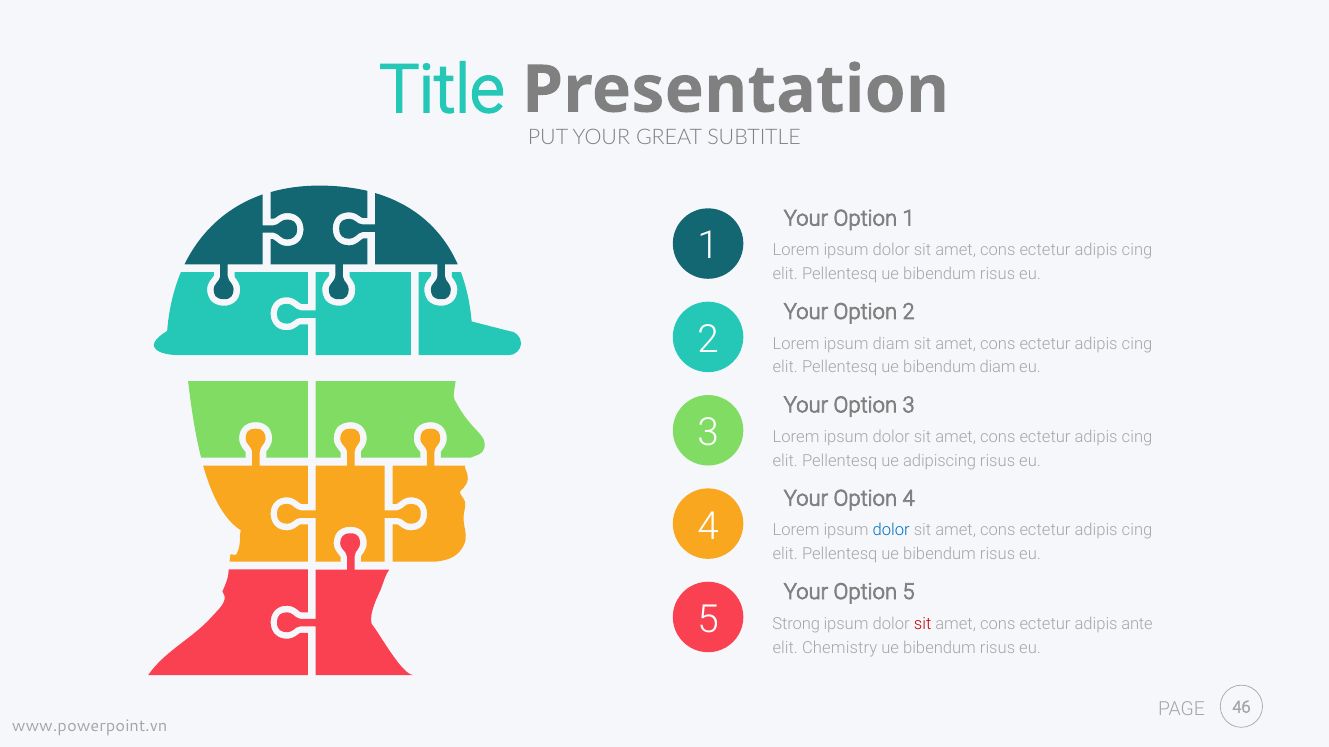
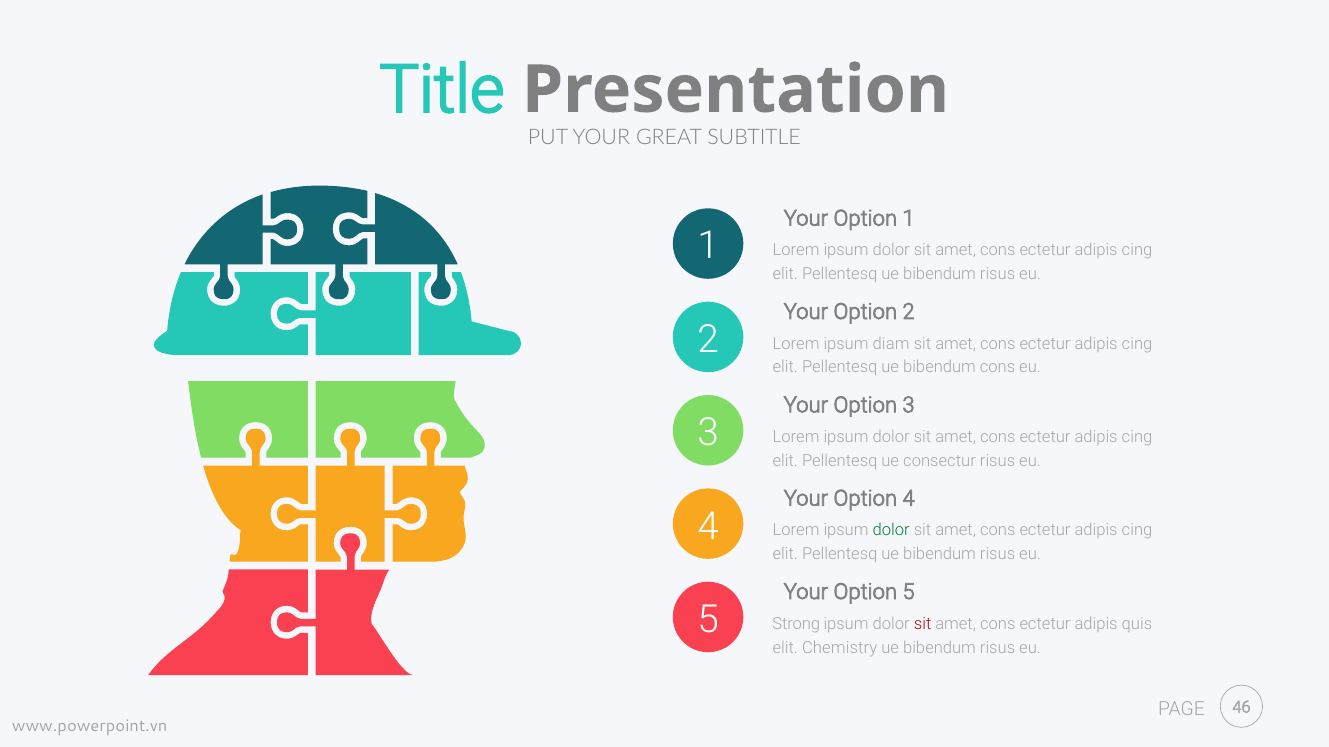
bibendum diam: diam -> cons (998, 368)
adipiscing: adipiscing -> consectur (940, 461)
dolor colour: blue -> green (891, 531)
ante: ante -> quis (1137, 624)
